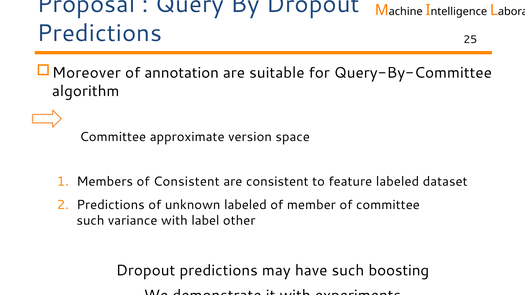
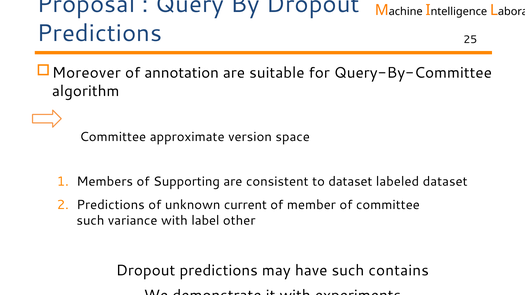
of Consistent: Consistent -> Supporting (187, 182)
to feature: feature -> dataset (350, 182)
unknown labeled: labeled -> current (245, 205)
boosting: boosting -> contains (399, 271)
